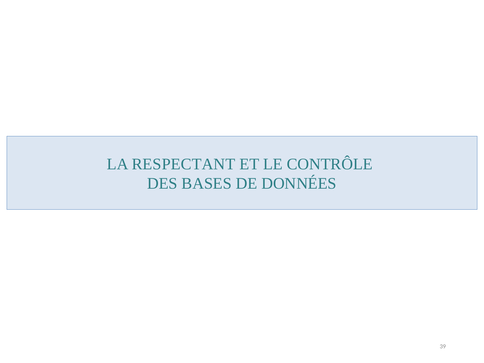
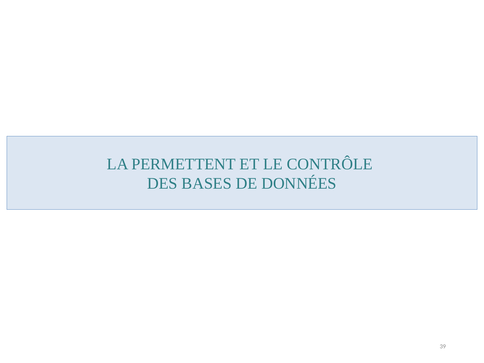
RESPECTANT: RESPECTANT -> PERMETTENT (184, 164)
